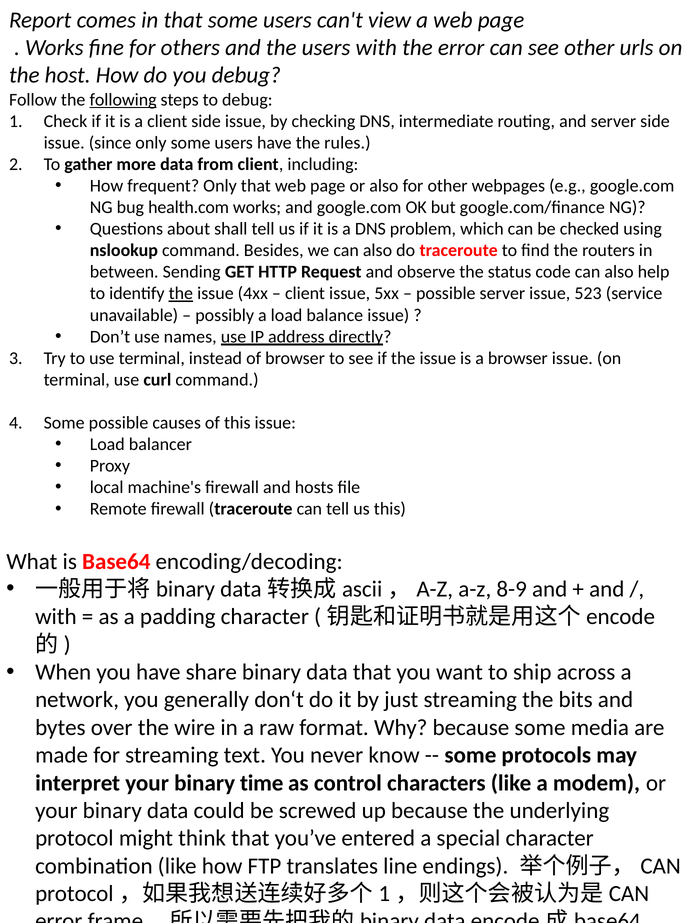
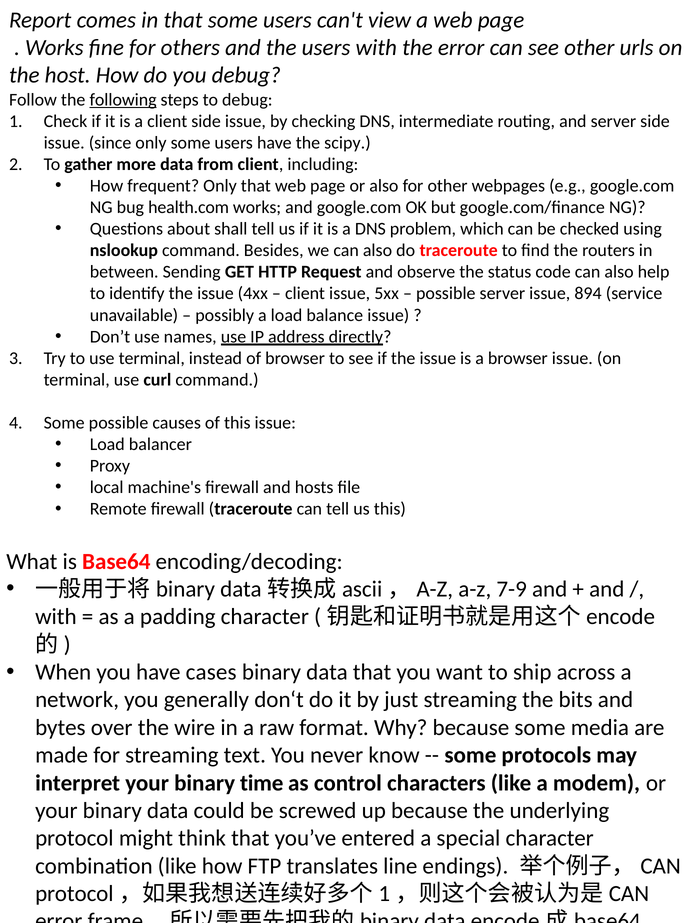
rules: rules -> scipy (347, 143)
the underline: present -> none (181, 293)
523: 523 -> 894 (588, 293)
8-9: 8-9 -> 7-9 (512, 589)
share: share -> cases (211, 672)
